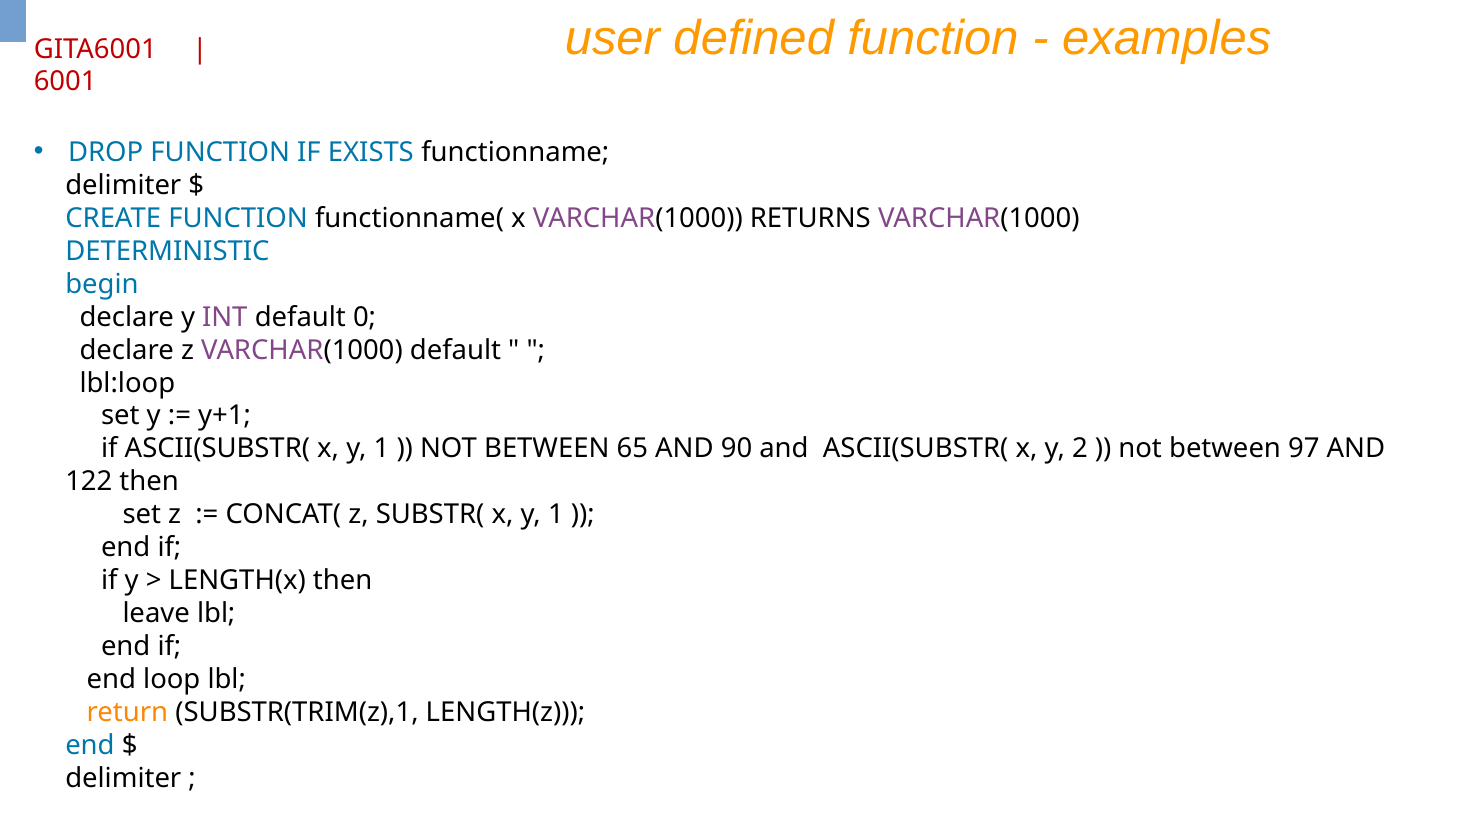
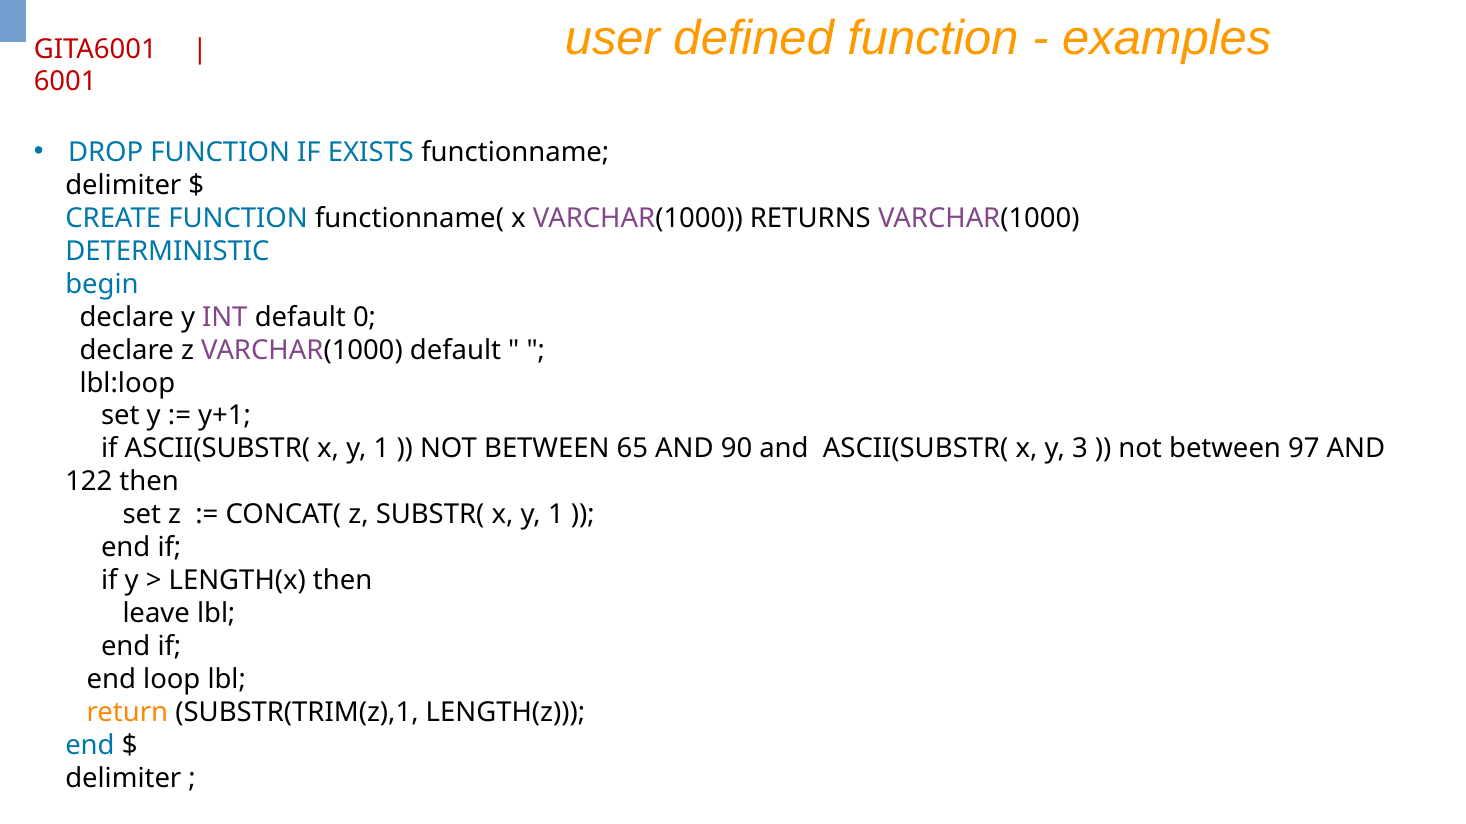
2: 2 -> 3 (1080, 449)
